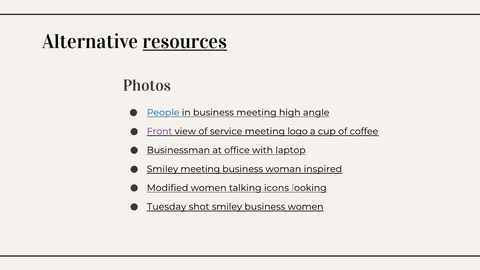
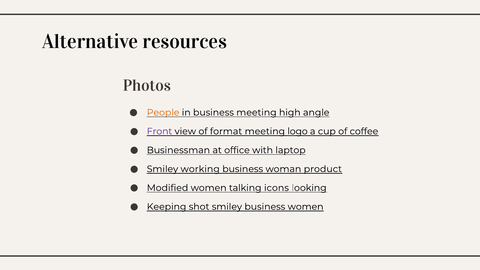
resources underline: present -> none (185, 42)
People colour: blue -> orange (163, 112)
service: service -> format (226, 131)
Smiley meeting: meeting -> working (200, 169)
inspired: inspired -> product (323, 169)
Tuesday: Tuesday -> Keeping (167, 207)
